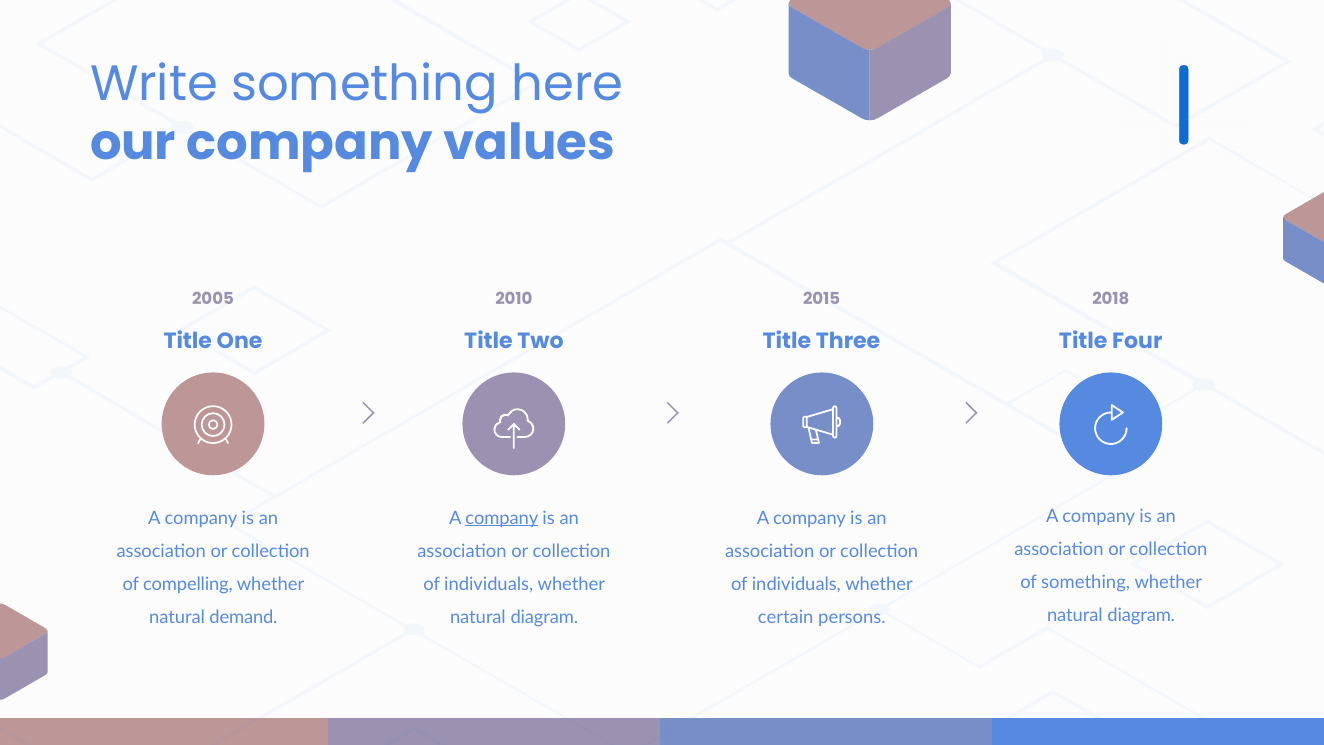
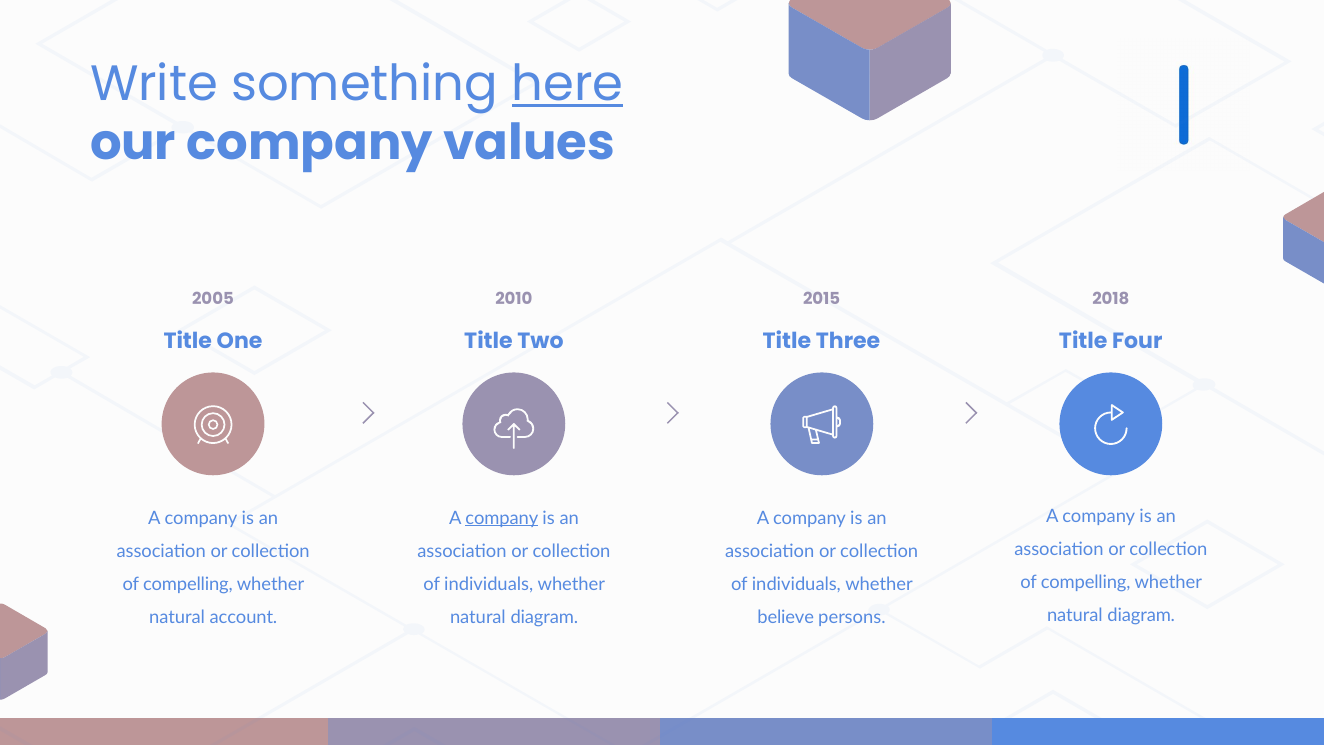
here underline: none -> present (567, 84)
something: something -> compelling (1086, 582)
demand: demand -> account (243, 617)
certain: certain -> believe (786, 617)
